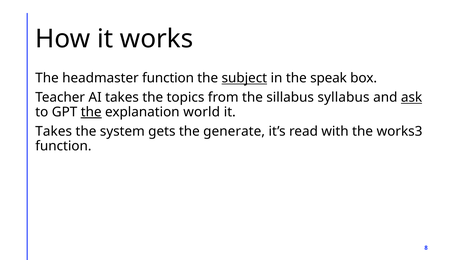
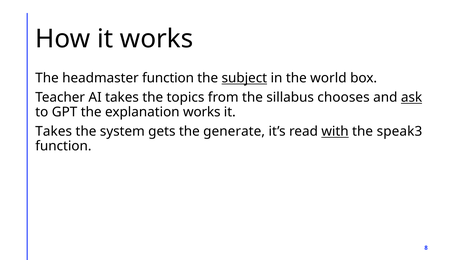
speak: speak -> world (328, 78)
syllabus: syllabus -> chooses (344, 98)
the underline: present -> none (91, 112)
explanation world: world -> works (202, 112)
with underline: none -> present (335, 132)
works3: works3 -> speak3 (399, 132)
